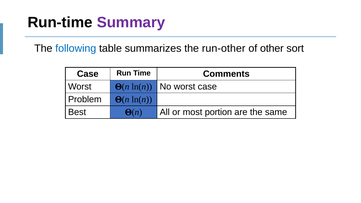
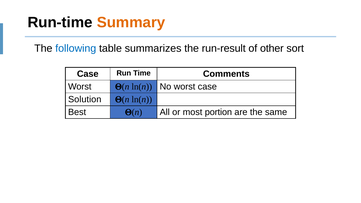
Summary colour: purple -> orange (131, 23)
run-other: run-other -> run-result (224, 48)
Problem: Problem -> Solution (85, 100)
